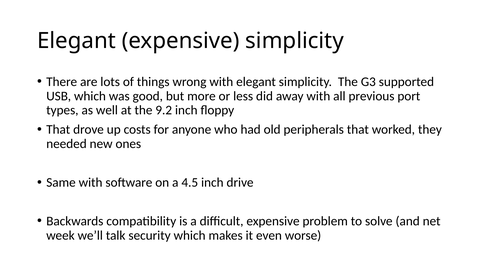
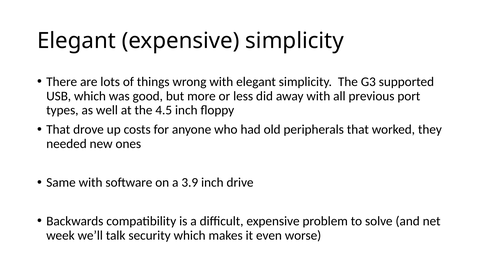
9.2: 9.2 -> 4.5 (164, 110)
4.5: 4.5 -> 3.9 (190, 182)
